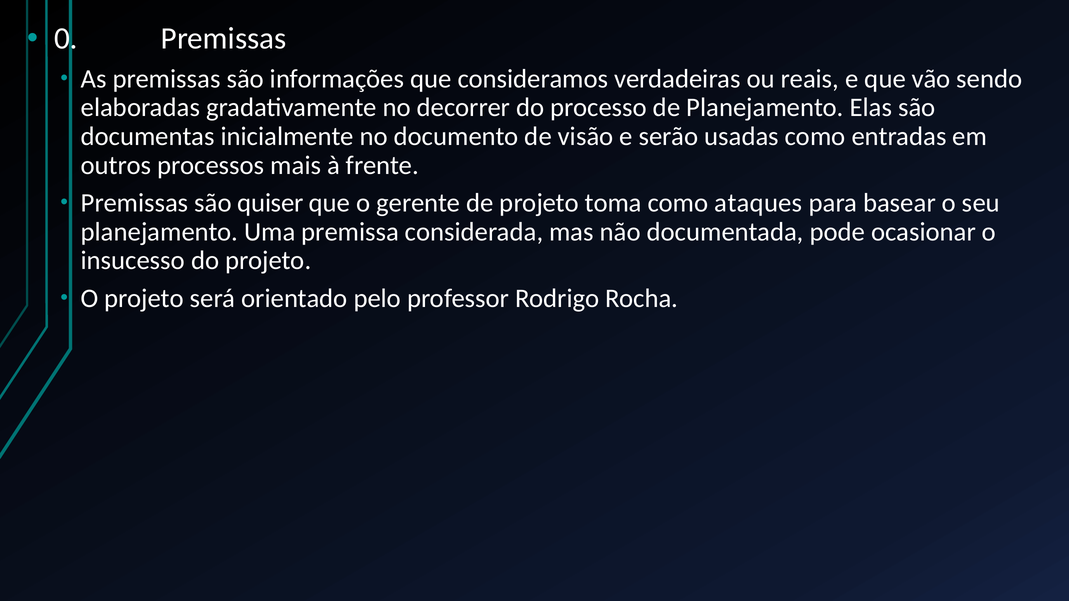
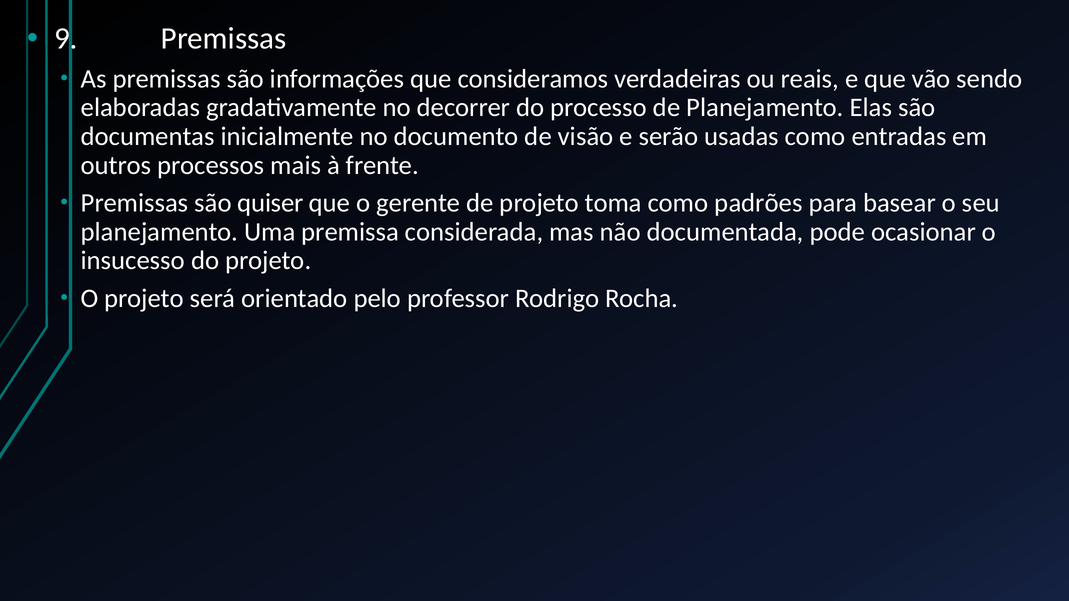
0: 0 -> 9 (66, 39)
ataques: ataques -> padrões (759, 203)
